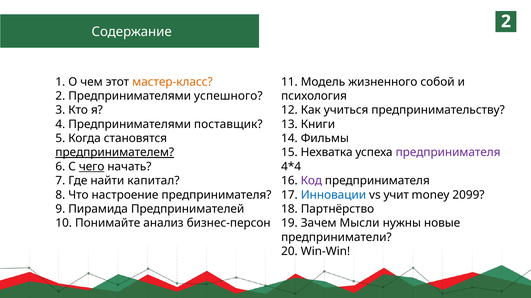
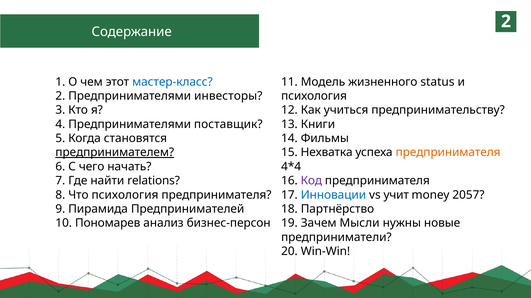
мастер-класс colour: orange -> blue (172, 82)
собой: собой -> status (437, 82)
успешного: успешного -> инвесторы (228, 96)
предпринимателя colour: purple -> orange (448, 153)
чего underline: present -> none (92, 167)
капитал: капитал -> relations (154, 181)
Что настроение: настроение -> психология (125, 195)
2099: 2099 -> 2057 (468, 195)
Понимайте: Понимайте -> Пономарев (108, 224)
